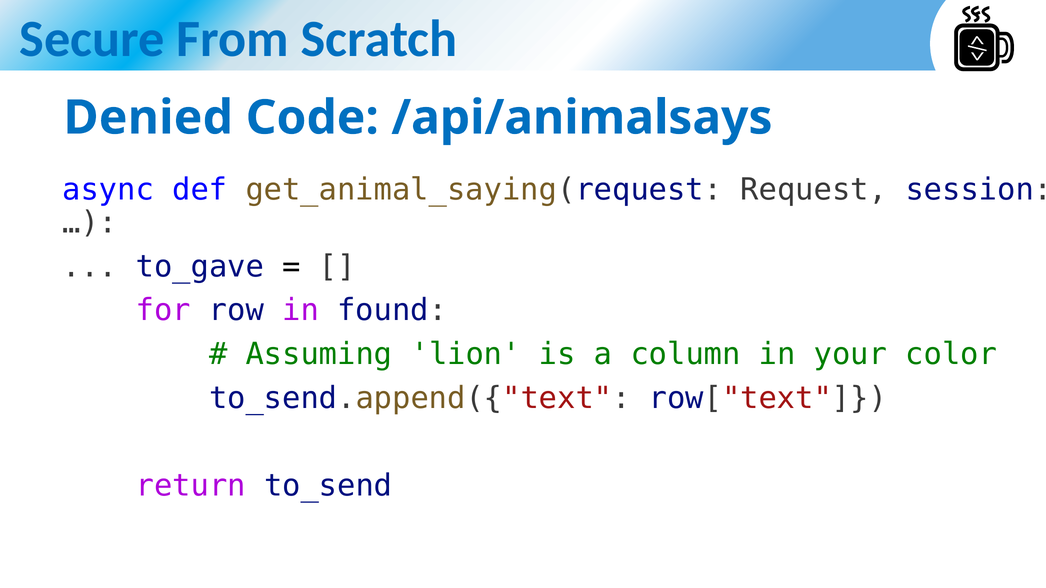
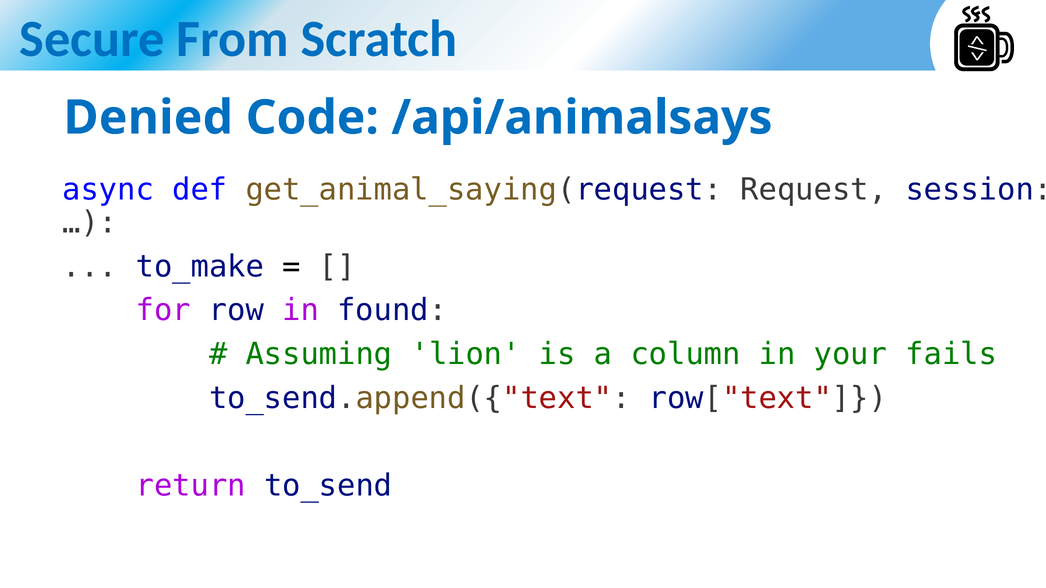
to_gave: to_gave -> to_make (200, 267)
color: color -> fails (951, 354)
